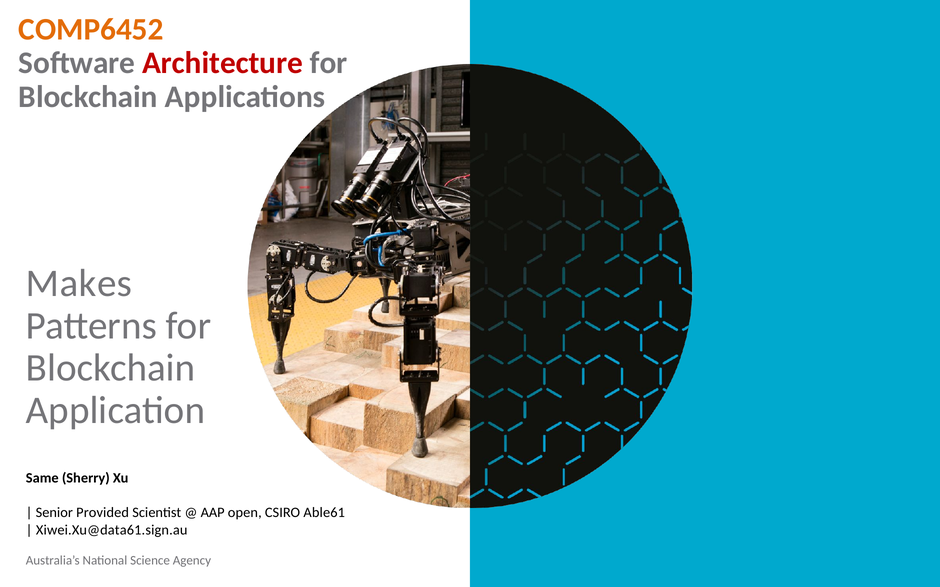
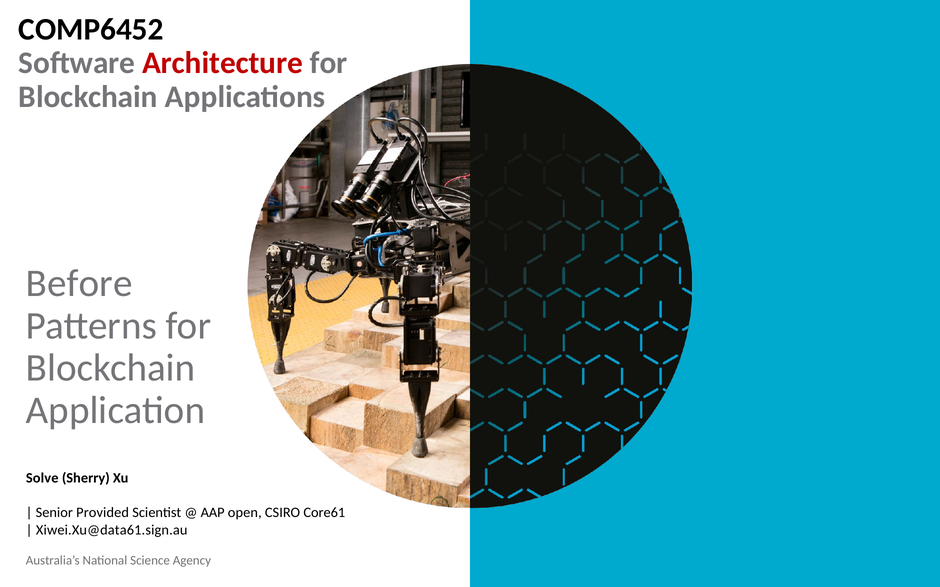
COMP6452 colour: orange -> black (91, 29)
Makes: Makes -> Before (79, 284)
Same: Same -> Solve (42, 479)
Able61: Able61 -> Core61 (324, 513)
